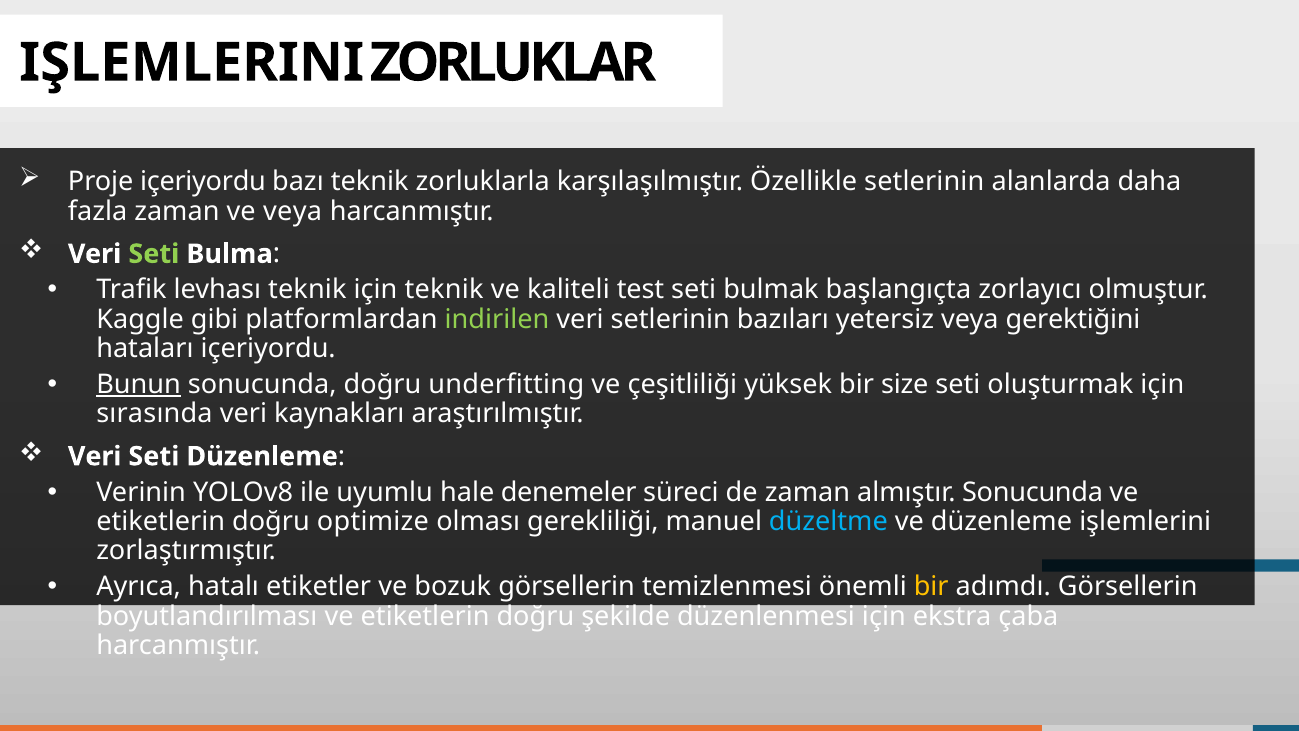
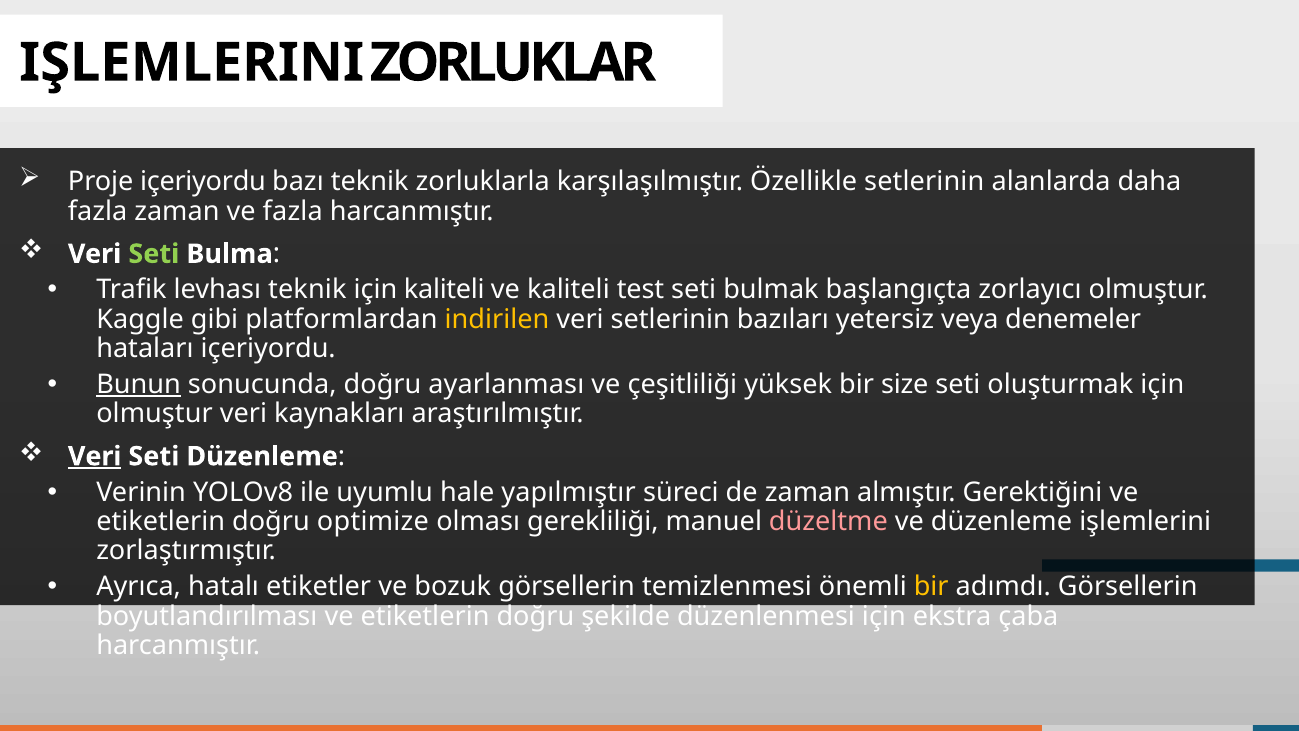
ve veya: veya -> fazla (293, 211)
için teknik: teknik -> kaliteli (444, 290)
indirilen colour: light green -> yellow (497, 319)
gerektiğini: gerektiğini -> denemeler (1073, 319)
underfitting: underfitting -> ayarlanması (506, 384)
sırasında: sırasında -> olmuştur (155, 413)
Veri underline: none -> present (95, 456)
denemeler: denemeler -> yapılmıştır (569, 492)
almıştır Sonucunda: Sonucunda -> Gerektiğini (1032, 492)
düzeltme colour: light blue -> pink (828, 521)
